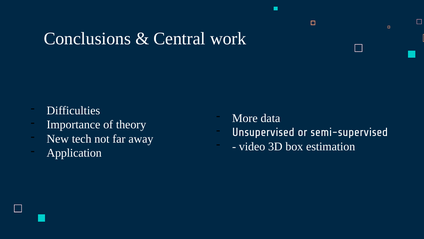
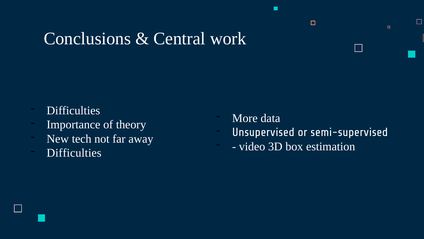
Application: Application -> Difficulties (74, 153)
